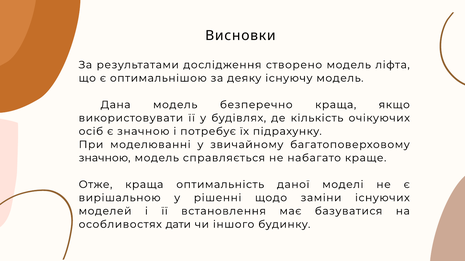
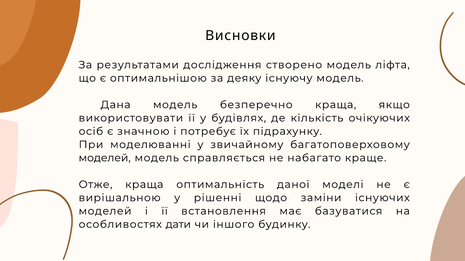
значною: значною -> моделей (105, 158)
